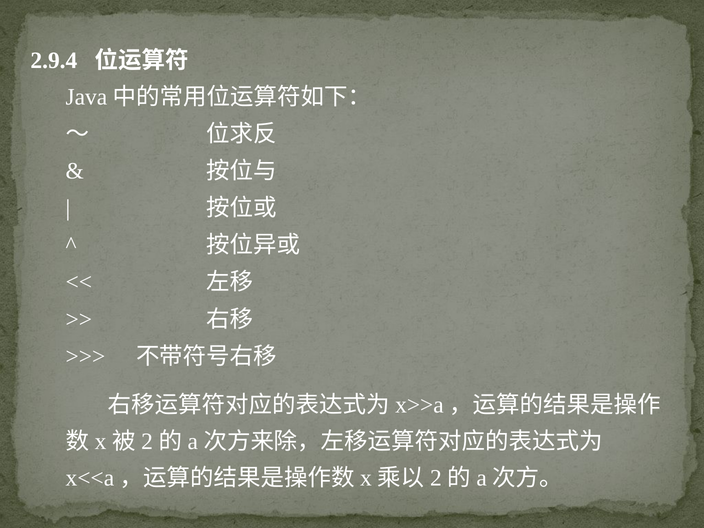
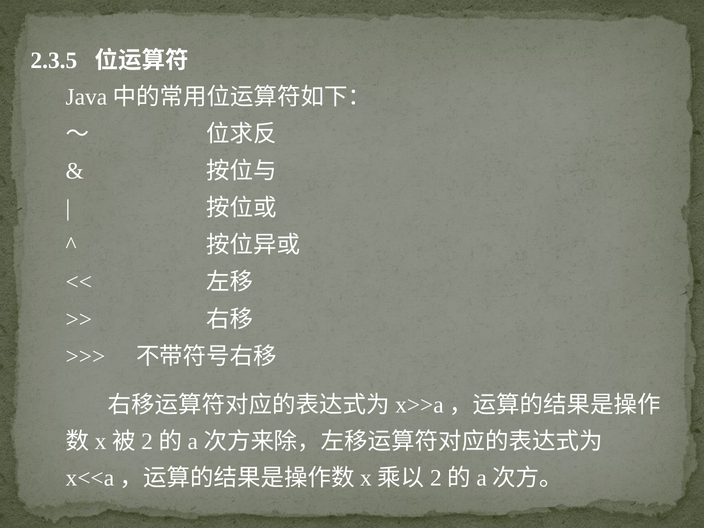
2.9.4: 2.9.4 -> 2.3.5 (54, 60)
